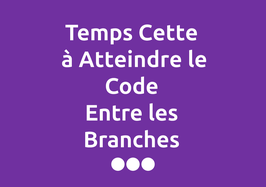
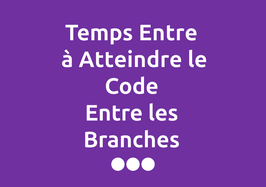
Temps Cette: Cette -> Entre (168, 33)
